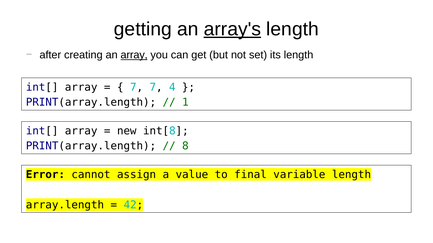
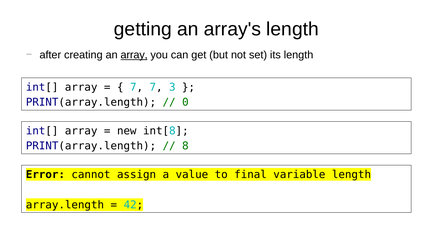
array's underline: present -> none (232, 29)
4: 4 -> 3 (172, 87)
1: 1 -> 0 (185, 102)
